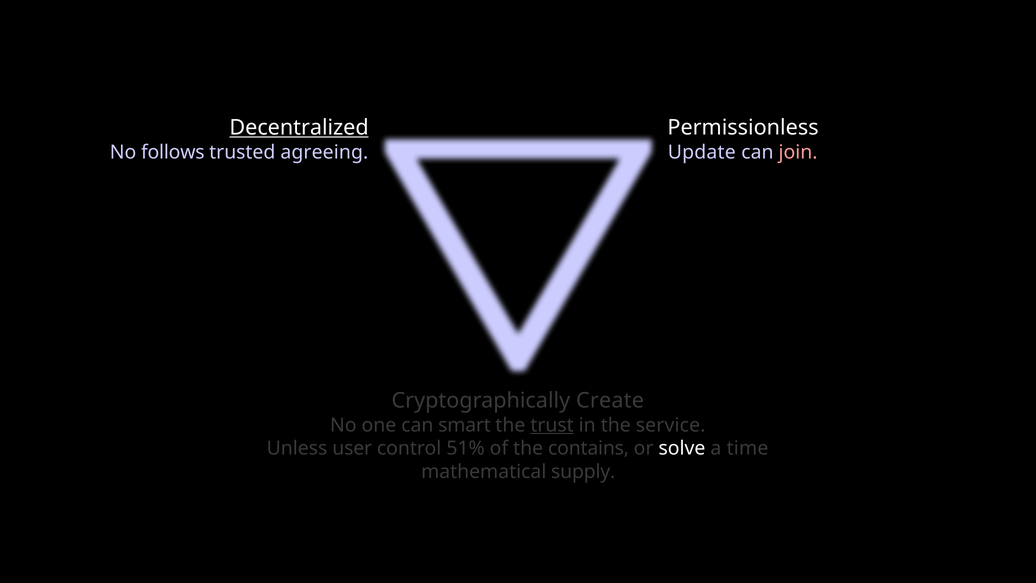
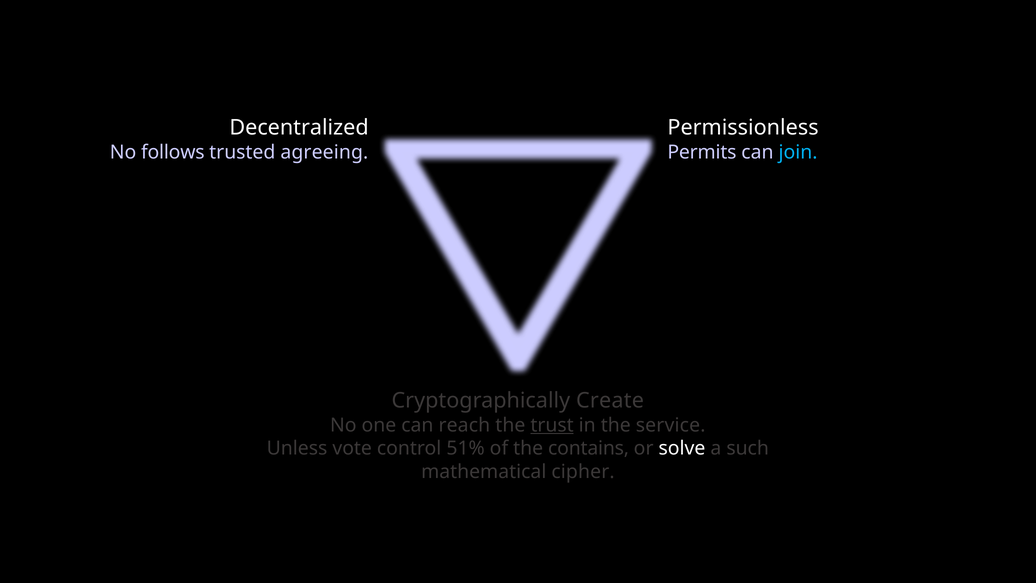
Decentralized underline: present -> none (299, 128)
Update: Update -> Permits (702, 152)
join colour: pink -> light blue (798, 152)
smart: smart -> reach (464, 425)
user: user -> vote (352, 448)
time: time -> such (748, 448)
supply: supply -> cipher (583, 472)
